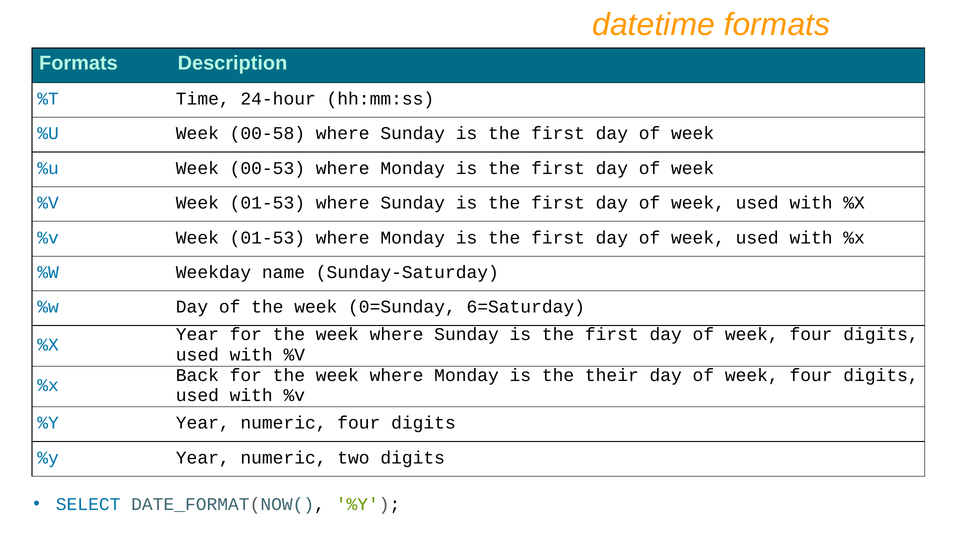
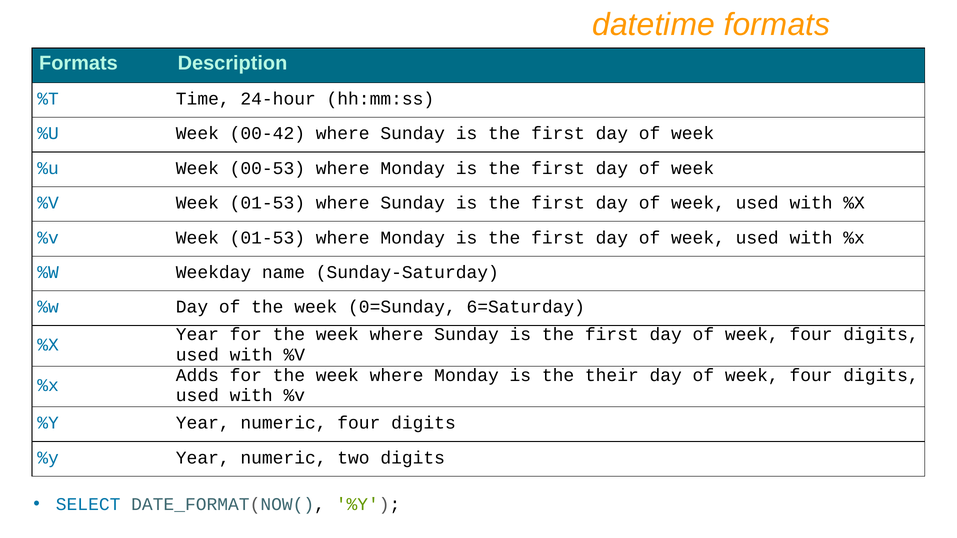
00-58: 00-58 -> 00-42 (267, 134)
Back: Back -> Adds (197, 375)
